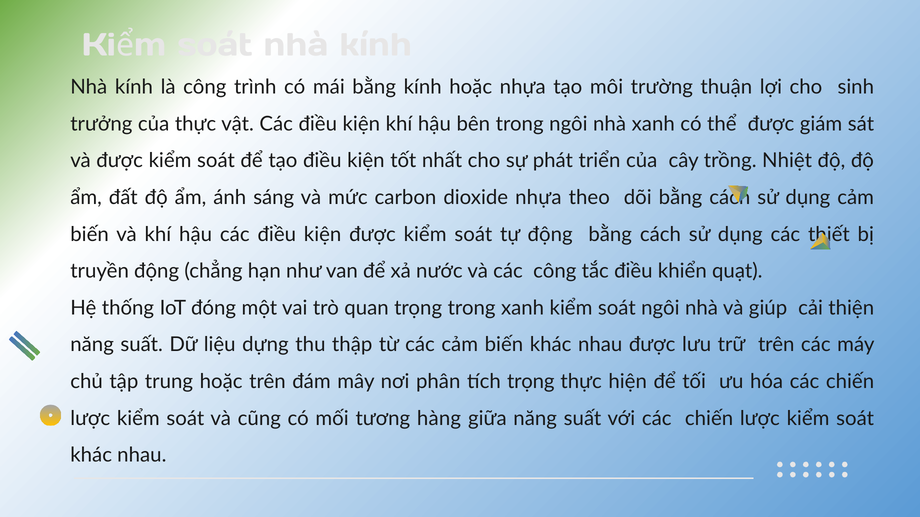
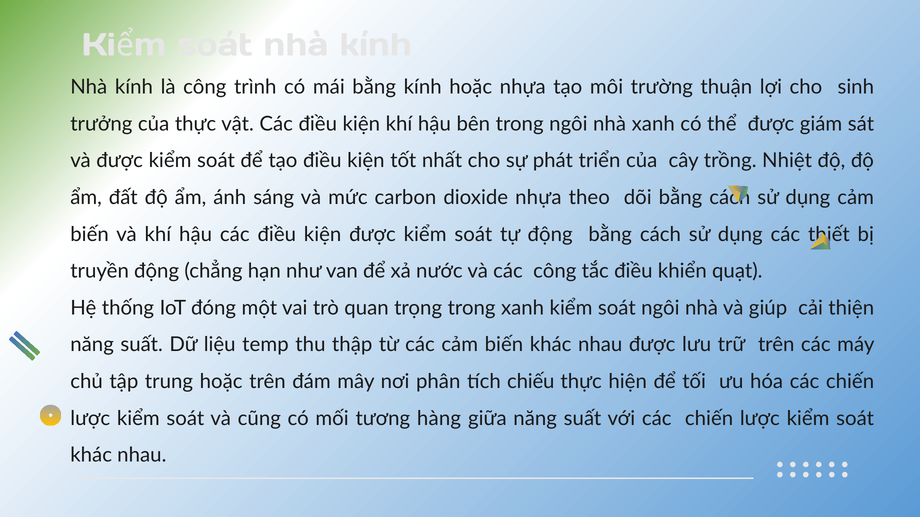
dựng: dựng -> temp (265, 345)
tích trọng: trọng -> chiếu (531, 382)
